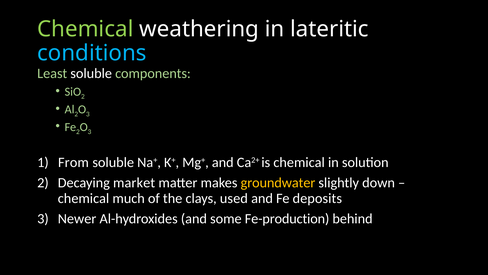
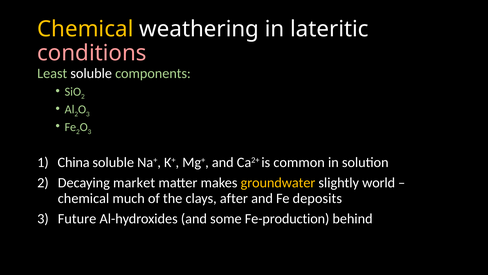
Chemical colour: light green -> yellow (85, 29)
conditions colour: light blue -> pink (92, 53)
From: From -> China (74, 162)
is chemical: chemical -> common (299, 162)
down: down -> world (379, 183)
used: used -> after (234, 198)
Newer: Newer -> Future (77, 218)
